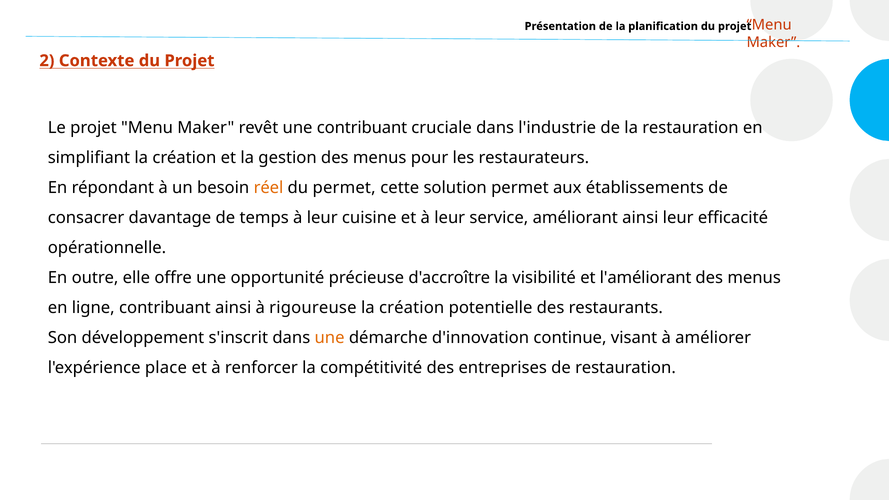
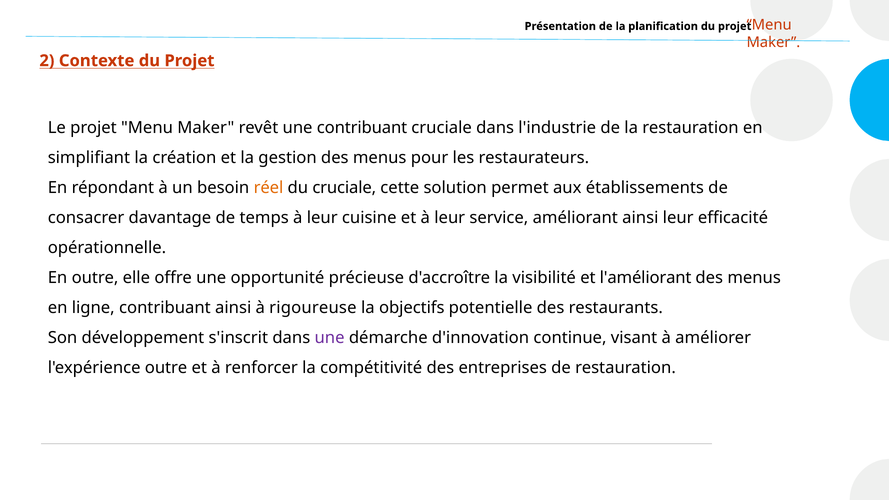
du permet: permet -> cruciale (344, 188)
création: création -> objectifs (412, 308)
une colour: orange -> purple (330, 338)
l'expérience place: place -> outre (166, 368)
